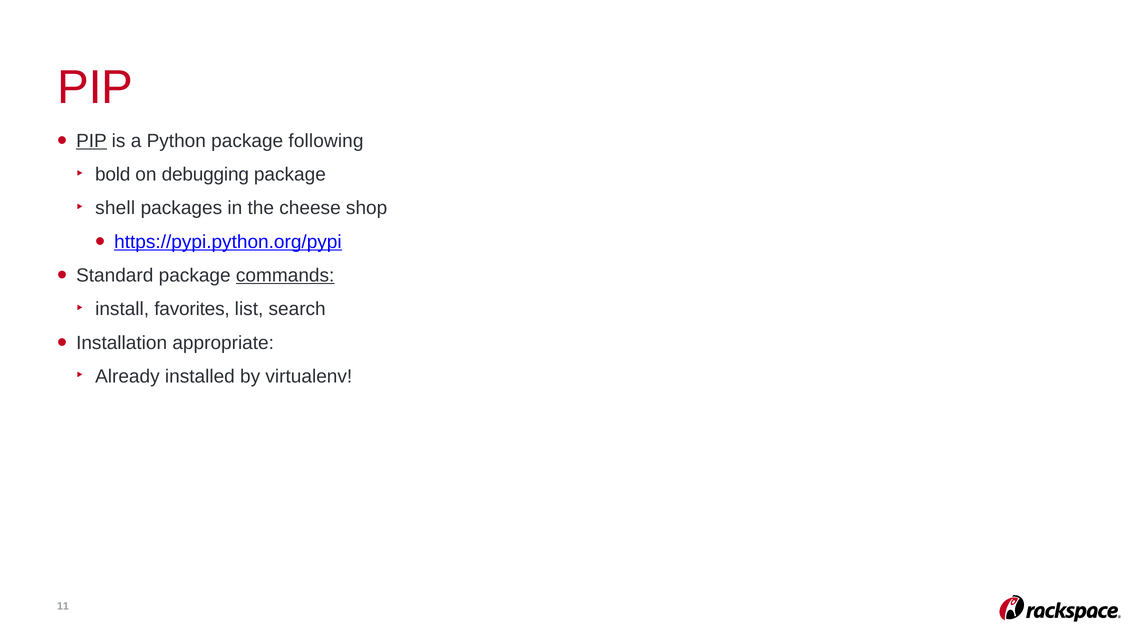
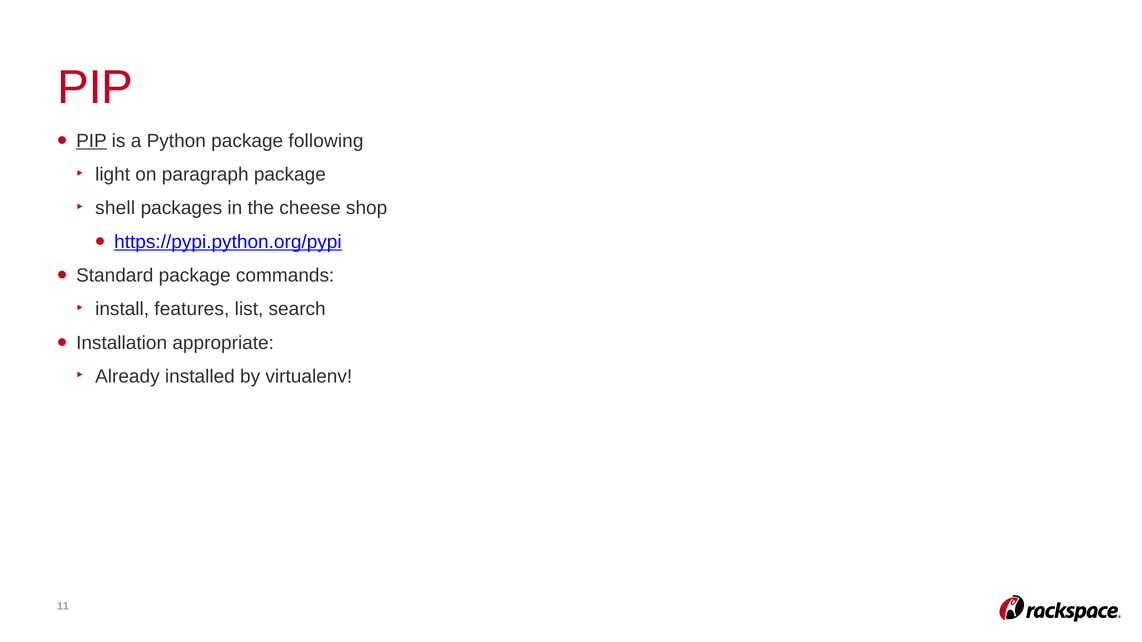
bold: bold -> light (113, 175)
debugging: debugging -> paragraph (205, 175)
commands underline: present -> none (285, 276)
favorites: favorites -> features (192, 309)
